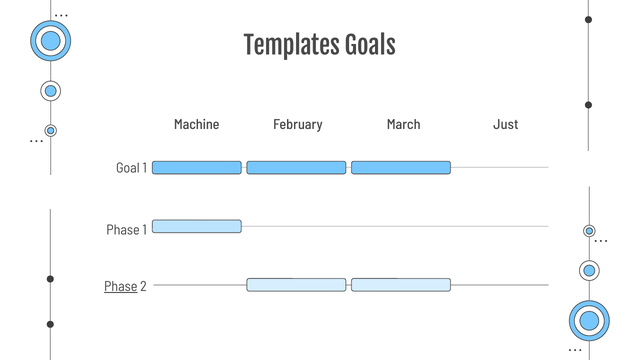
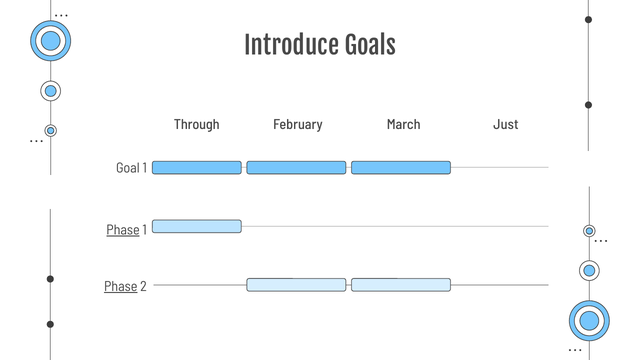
Templates: Templates -> Introduce (292, 47)
Machine: Machine -> Through (197, 125)
Phase underline: none -> present (123, 230)
